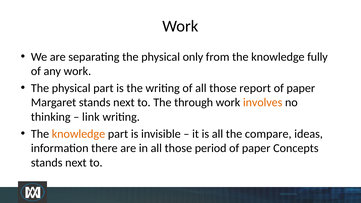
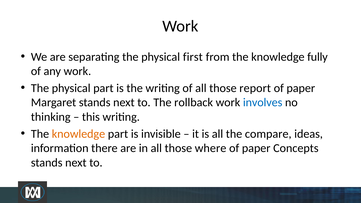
only: only -> first (193, 57)
through: through -> rollback (194, 103)
involves colour: orange -> blue (263, 103)
link: link -> this (91, 117)
period: period -> where (211, 148)
